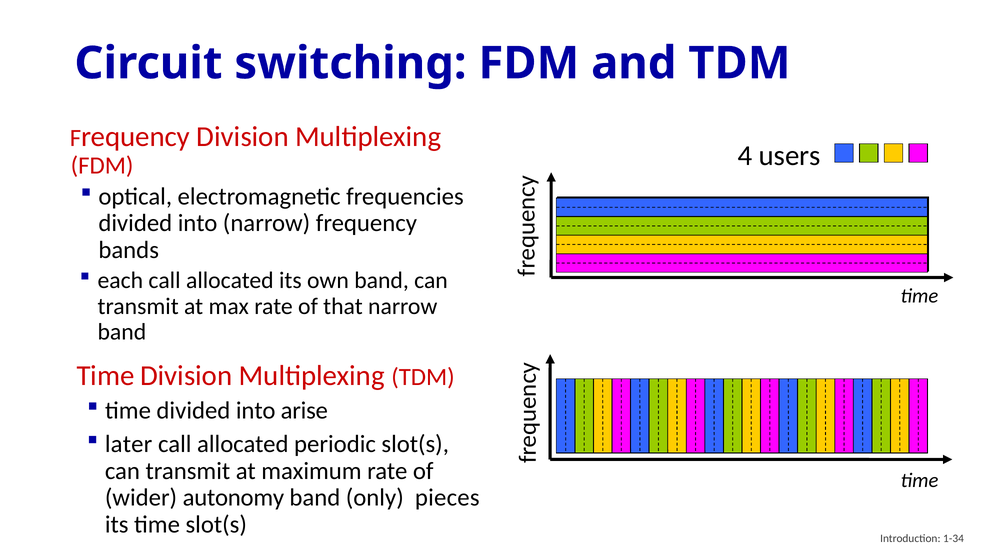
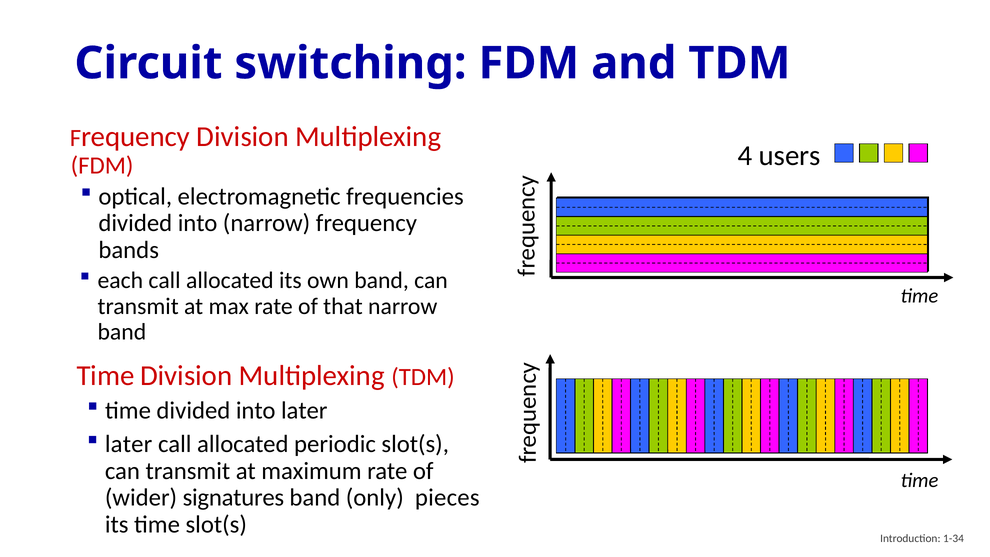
into arise: arise -> later (304, 411)
autonomy: autonomy -> signatures (233, 498)
